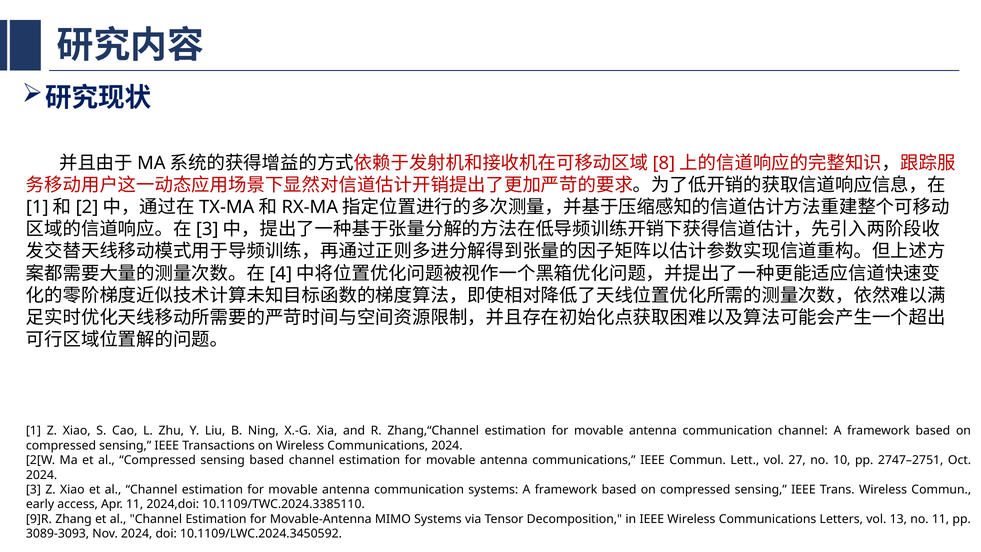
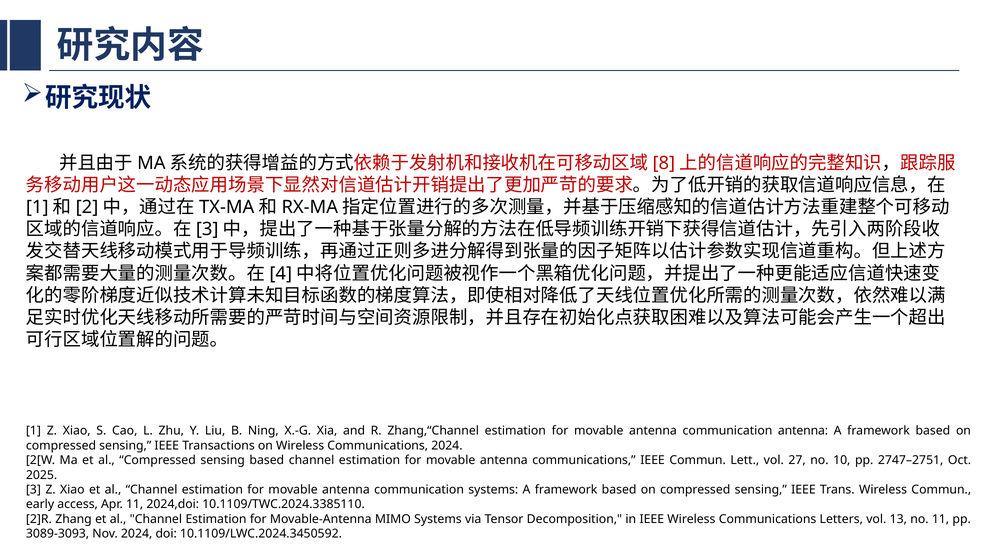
communication channel: channel -> antenna (803, 431)
2024: 2024 -> 2025 (42, 475)
9]R: 9]R -> 2]R (39, 519)
